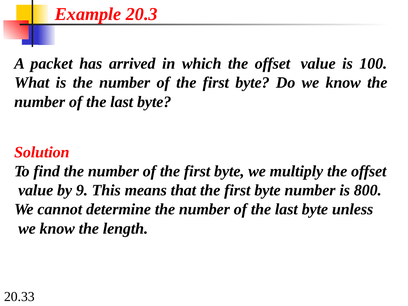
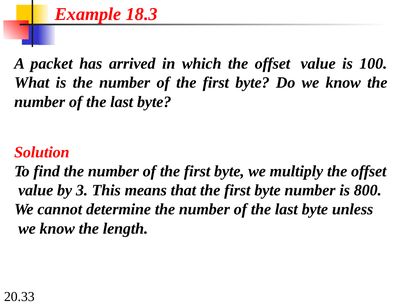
20.3: 20.3 -> 18.3 (142, 14)
9: 9 -> 3 (82, 190)
